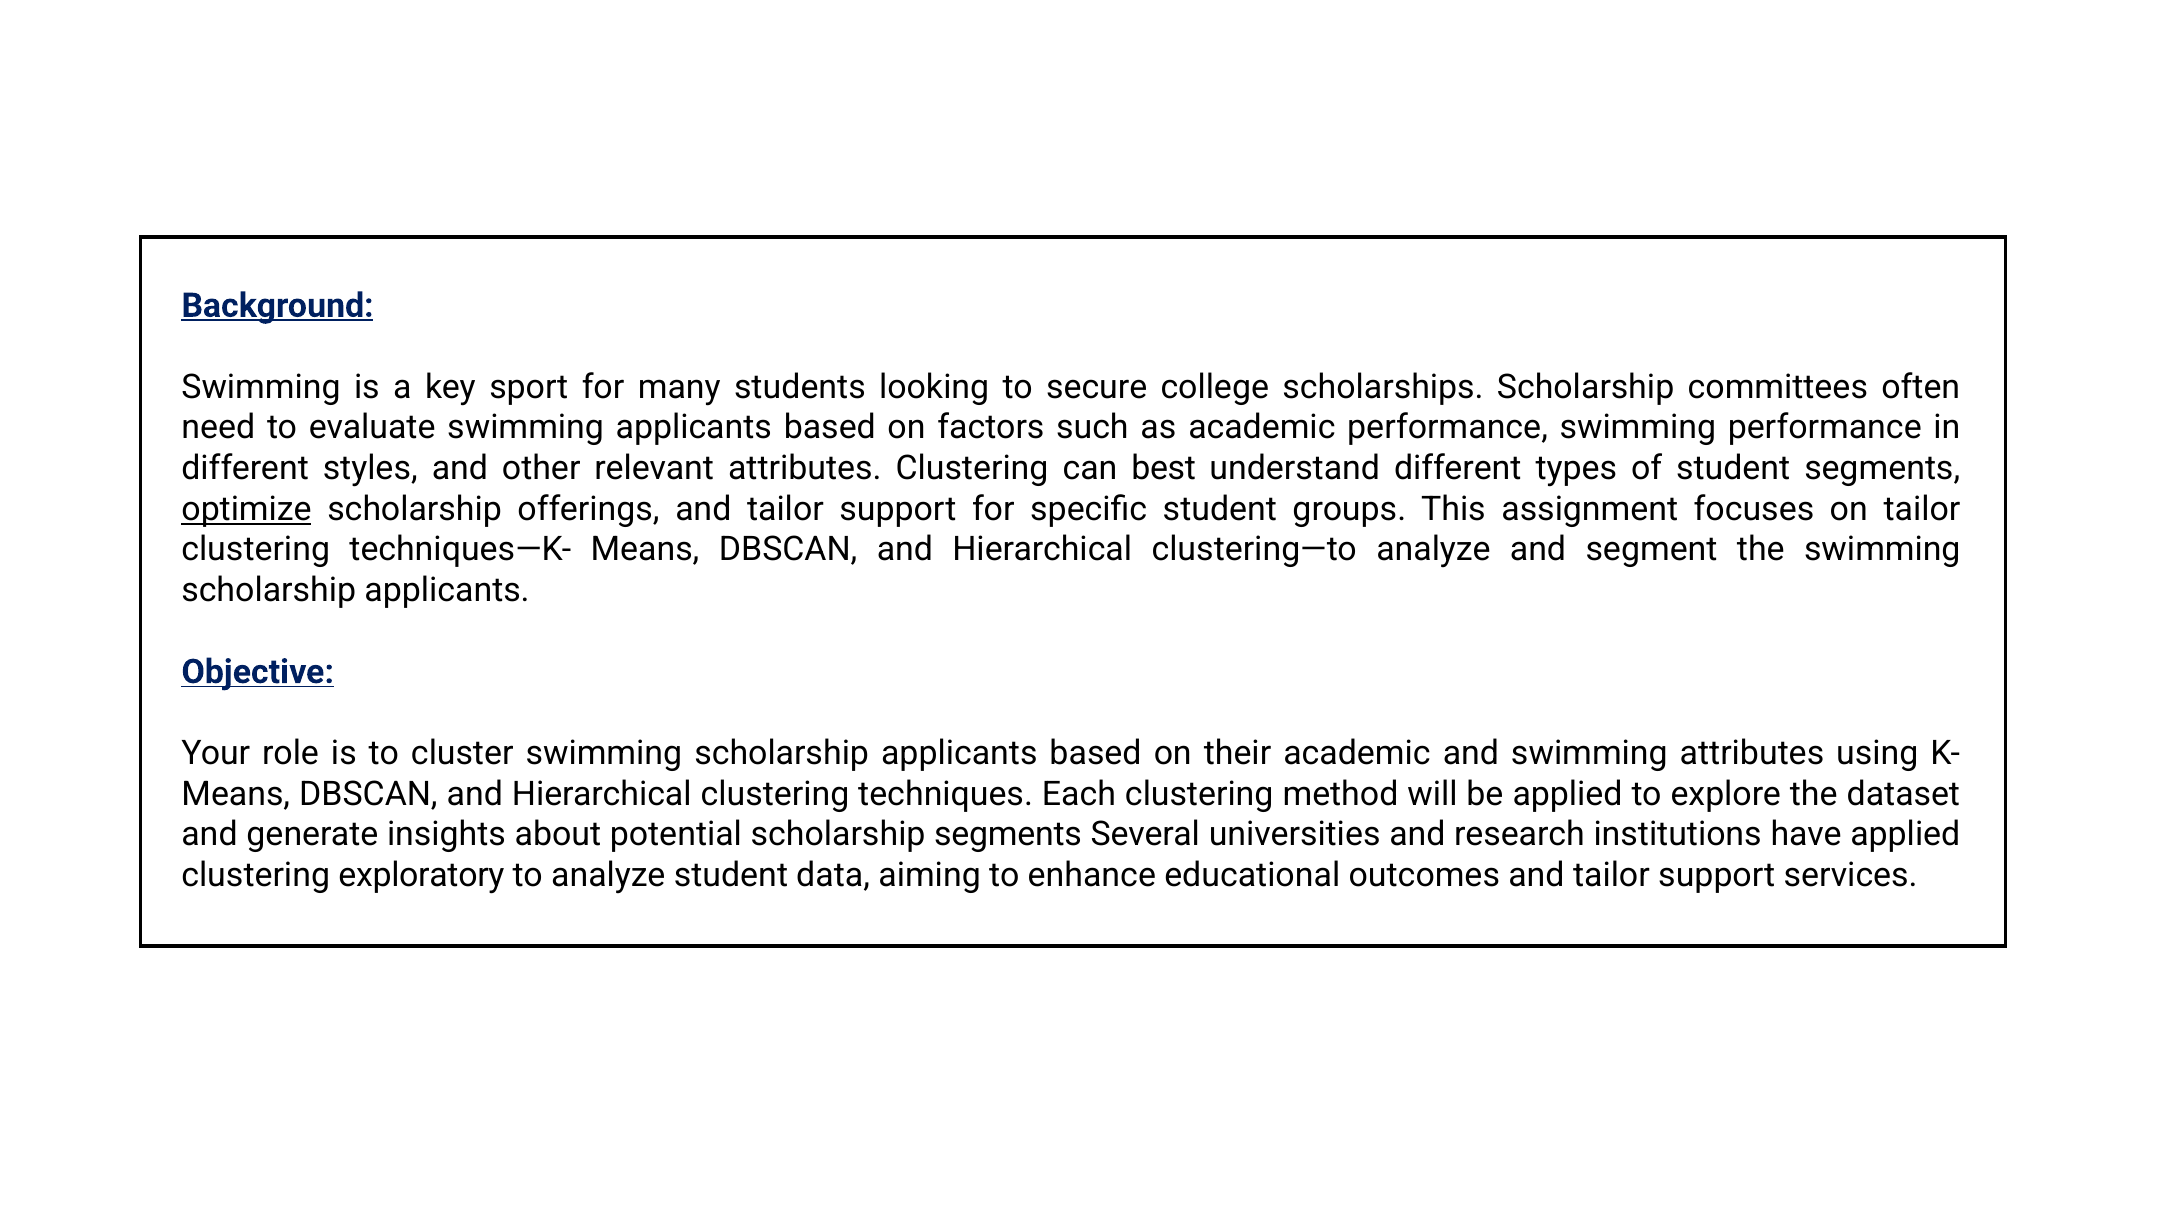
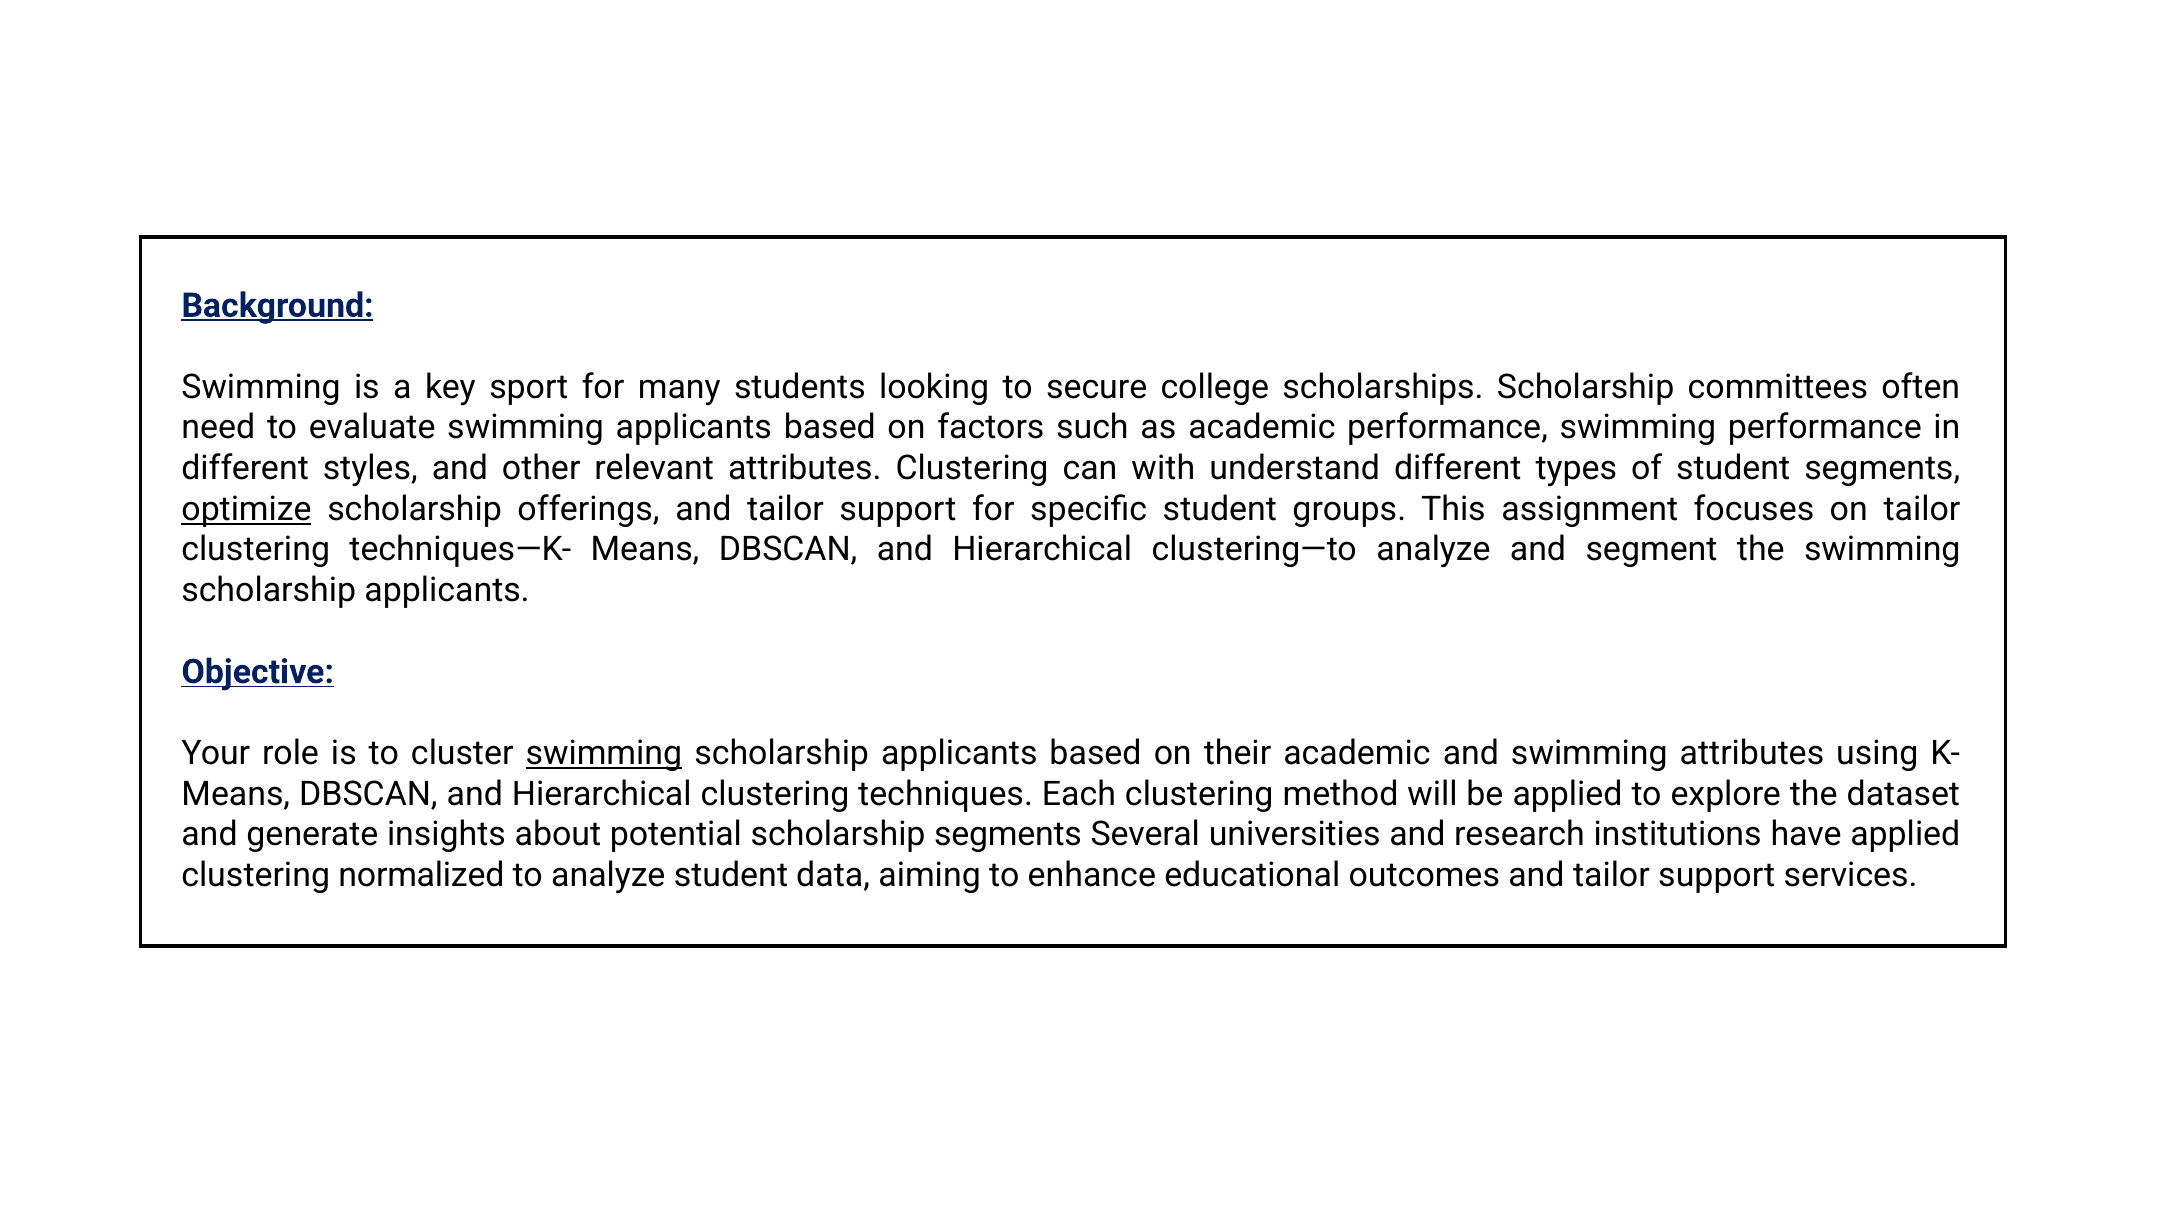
best: best -> with (1163, 468)
swimming underline: none -> present (604, 753)
exploratory: exploratory -> normalized (421, 875)
